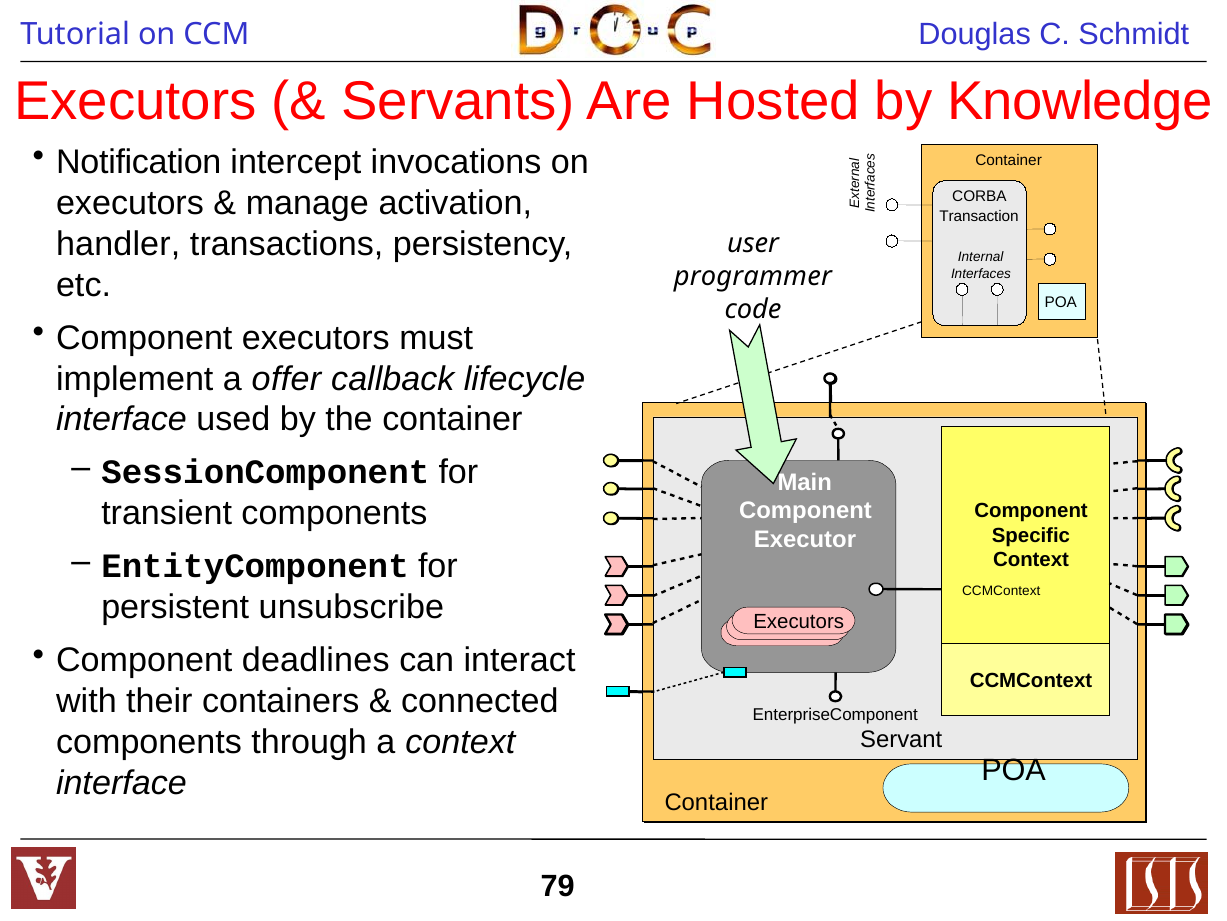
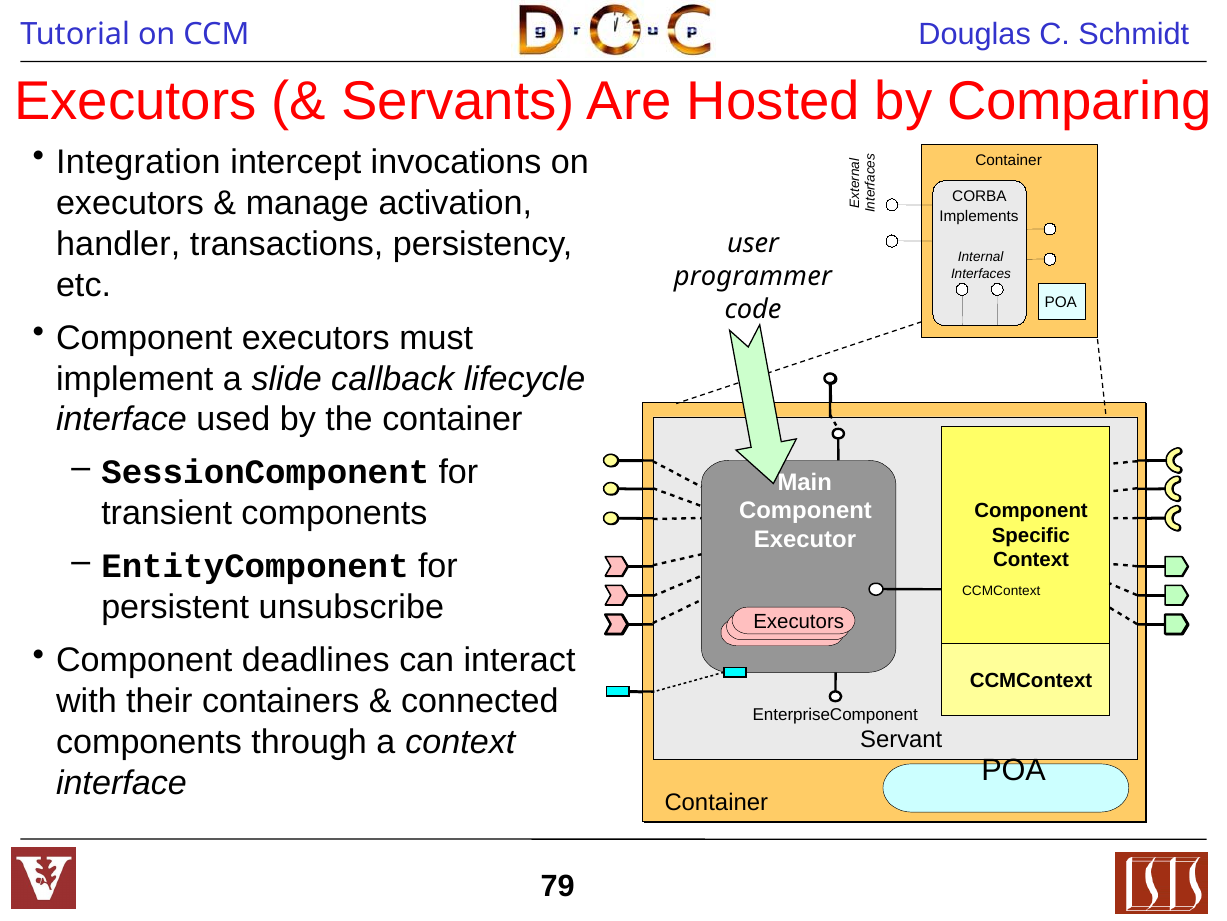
Knowledge: Knowledge -> Comparing (1080, 101)
Notification: Notification -> Integration (138, 162)
Transaction: Transaction -> Implements (979, 216)
offer: offer -> slide (287, 378)
